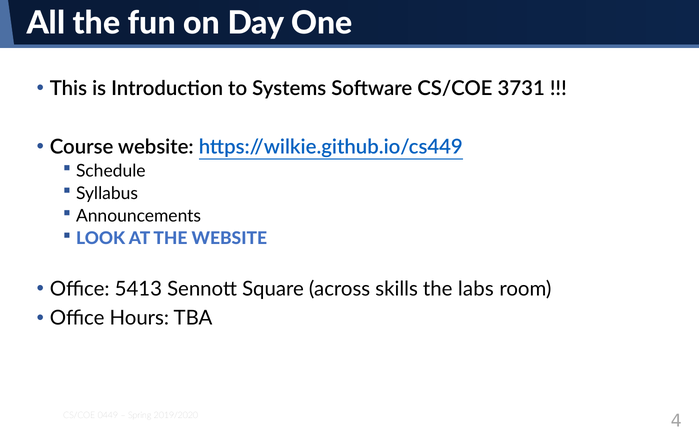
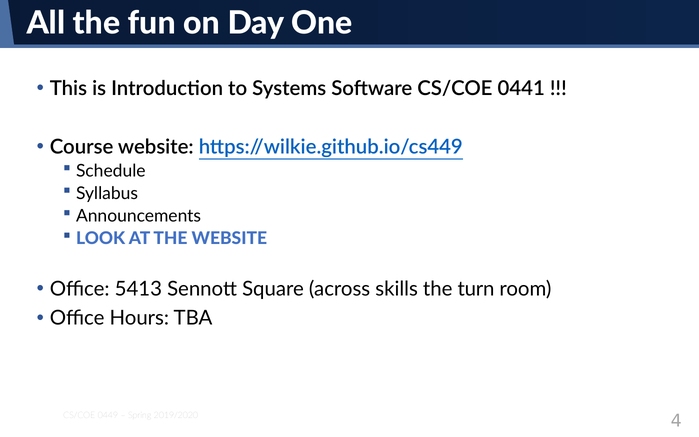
3731: 3731 -> 0441 (521, 88)
labs: labs -> turn (476, 289)
